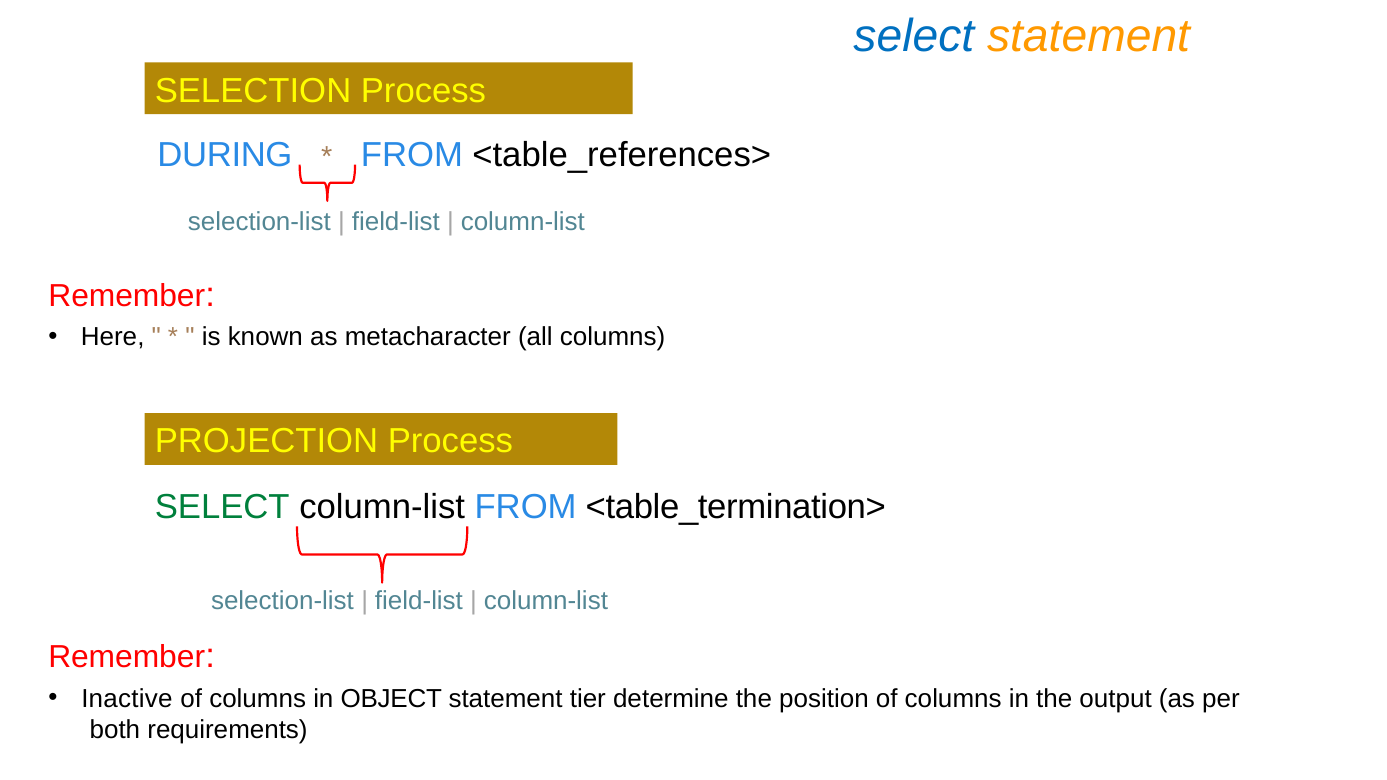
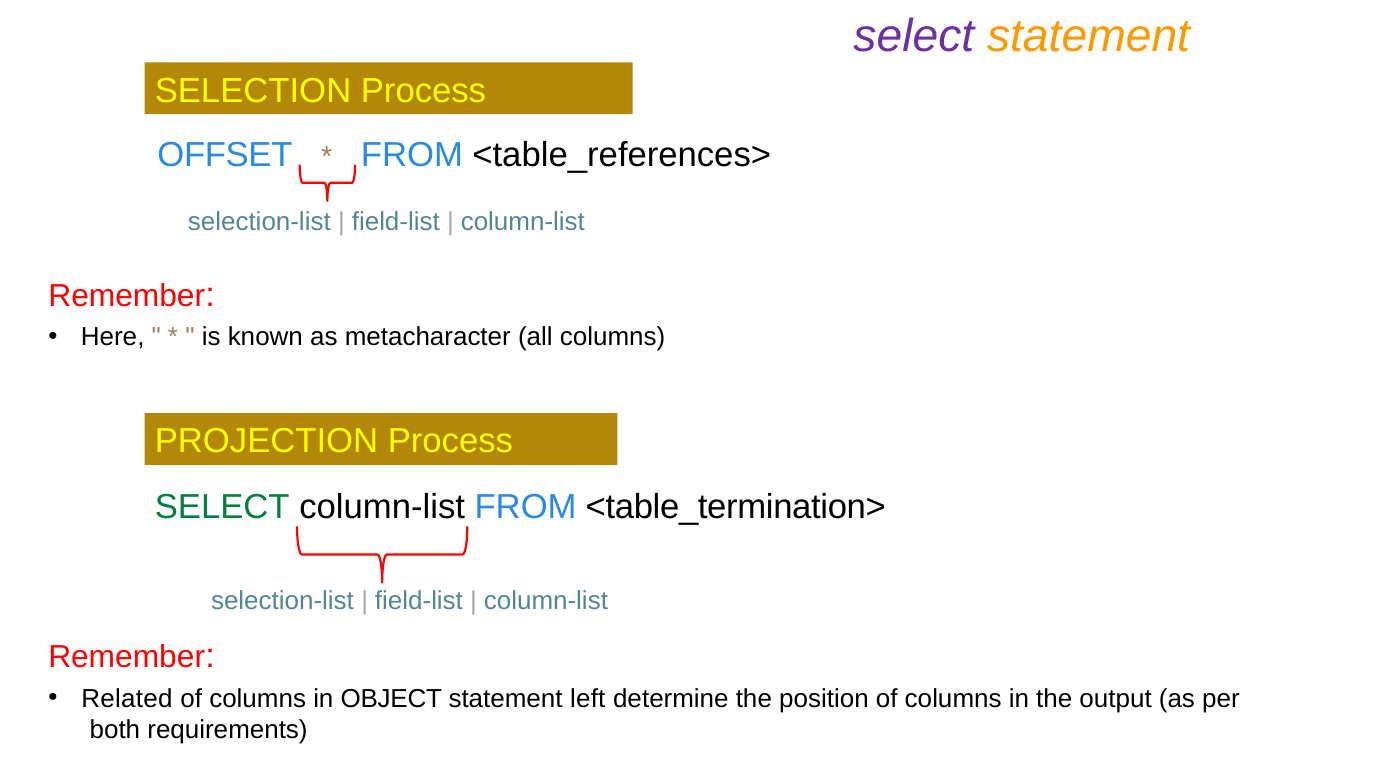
select colour: blue -> purple (914, 36)
DURING: DURING -> OFFSET (225, 155)
Inactive: Inactive -> Related (127, 699)
tier: tier -> left (588, 699)
